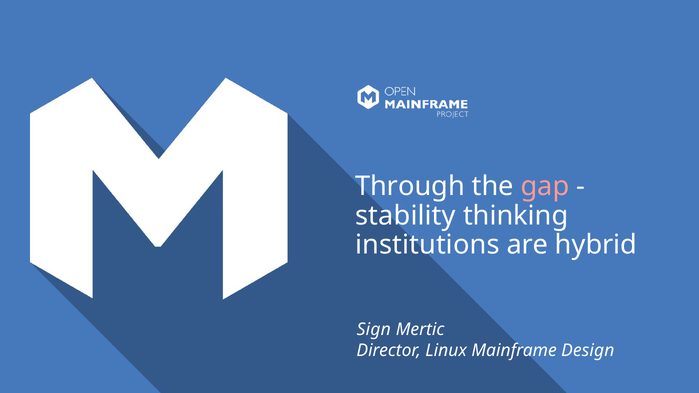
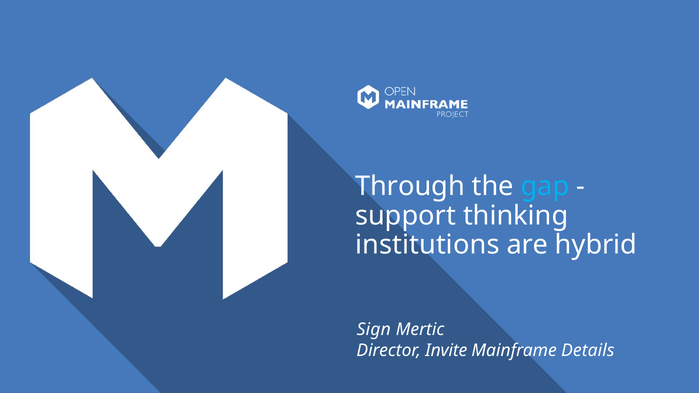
gap colour: pink -> light blue (545, 186)
stability: stability -> support (406, 216)
Linux: Linux -> Invite (446, 351)
Design: Design -> Details (588, 351)
